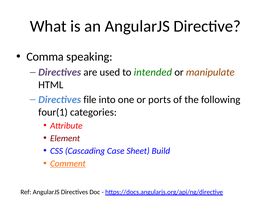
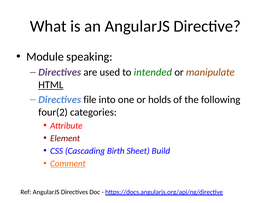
Comma: Comma -> Module (45, 57)
HTML underline: none -> present (51, 85)
ports: ports -> holds (160, 100)
four(1: four(1 -> four(2 (53, 112)
Case: Case -> Birth (116, 151)
